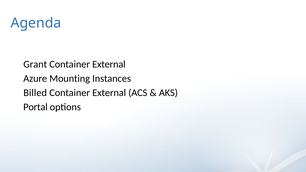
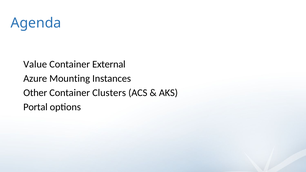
Grant: Grant -> Value (35, 64)
Billed: Billed -> Other (35, 93)
External: External -> Clusters (109, 93)
